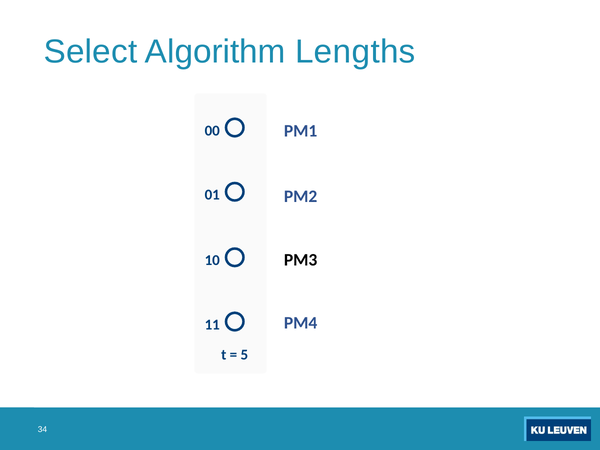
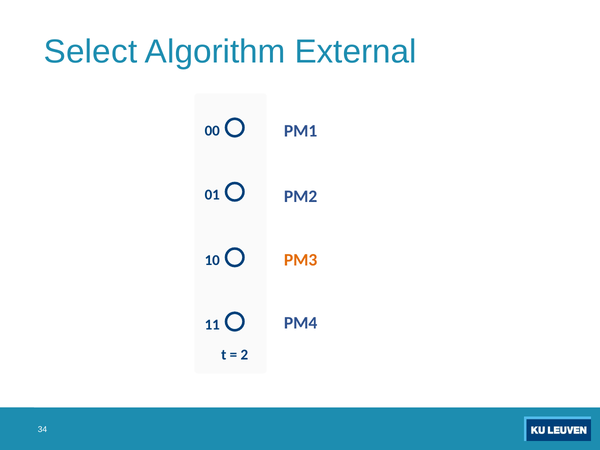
Lengths: Lengths -> External (356, 52)
PM3 colour: black -> orange (301, 260)
5: 5 -> 2 (244, 355)
